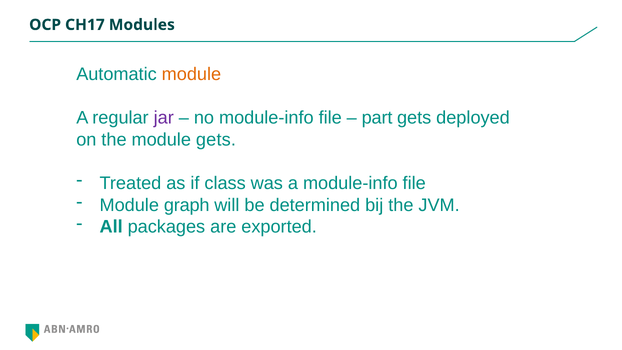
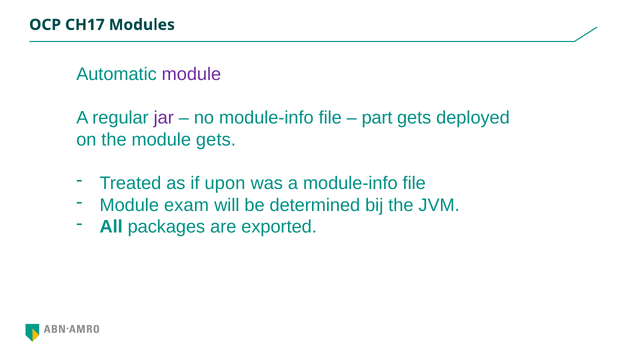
module colour: orange -> purple (191, 74)
class: class -> upon (225, 183)
graph: graph -> exam (187, 205)
